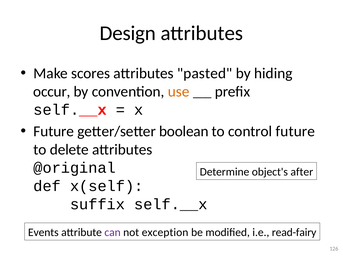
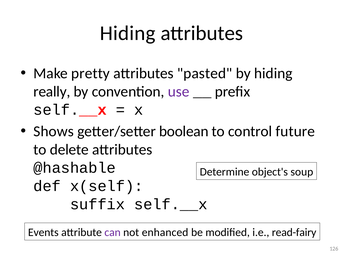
Design: Design -> Hiding (128, 33)
scores: scores -> pretty (91, 73)
occur: occur -> really (52, 92)
use colour: orange -> purple (179, 92)
Future: Future -> Shows (54, 131)
@original: @original -> @hashable (75, 168)
after: after -> soup (302, 172)
exception: exception -> enhanced (165, 233)
